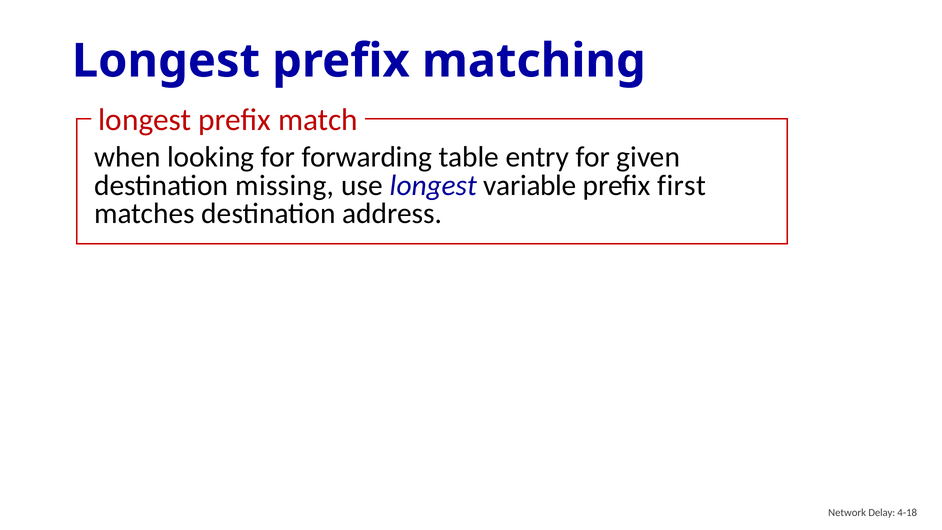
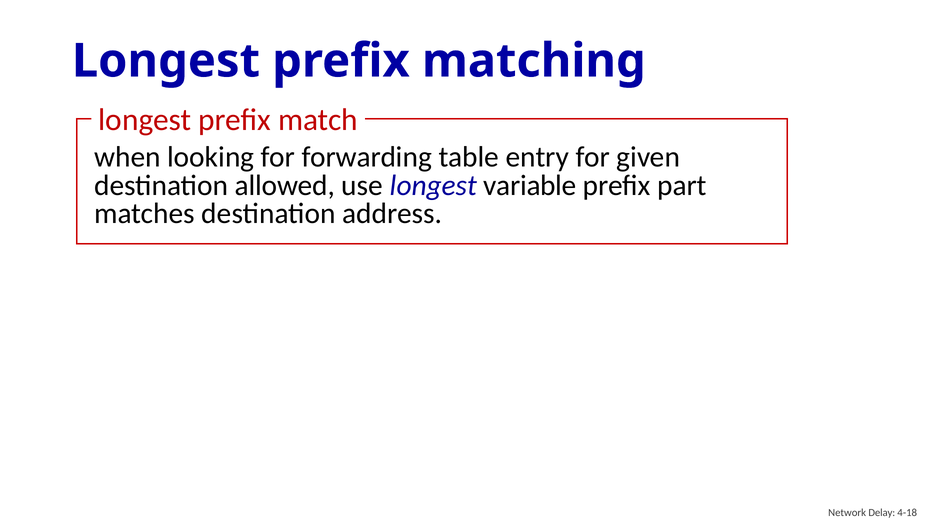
missing: missing -> allowed (285, 185)
first: first -> part (682, 185)
